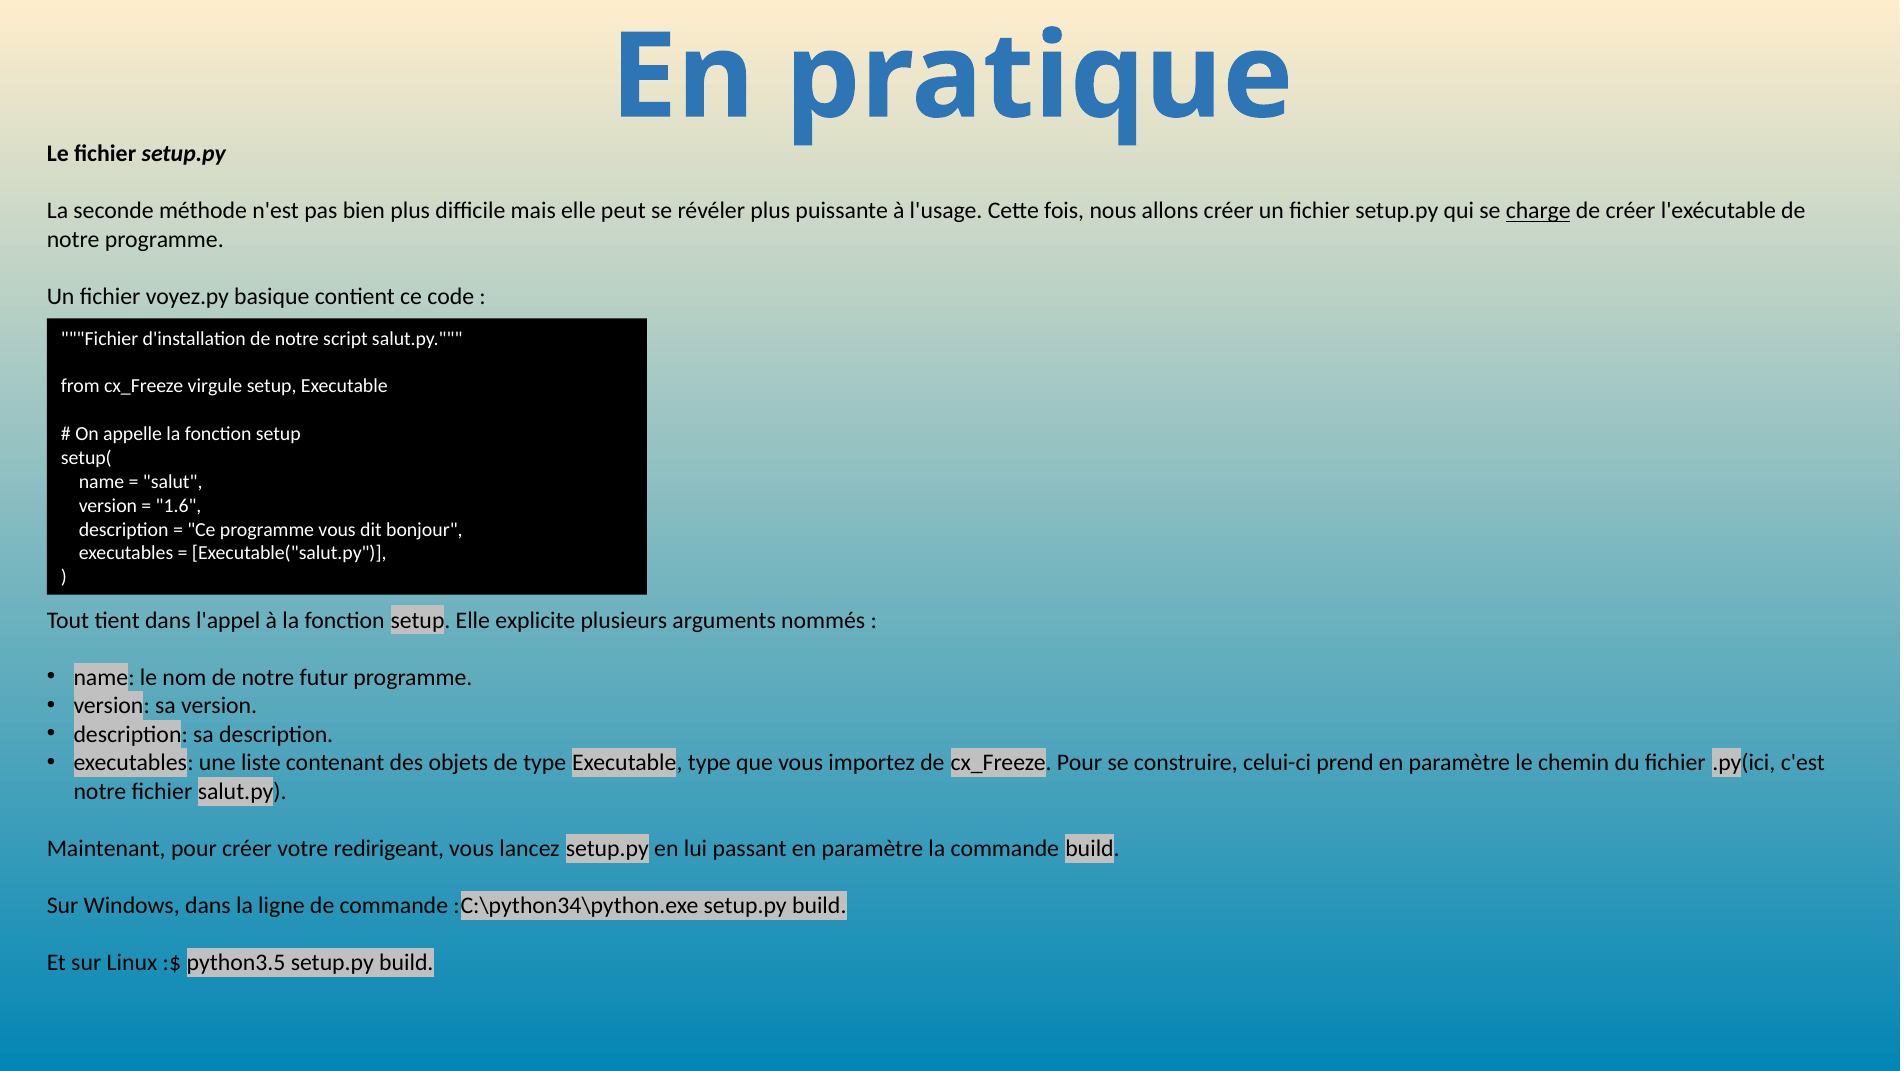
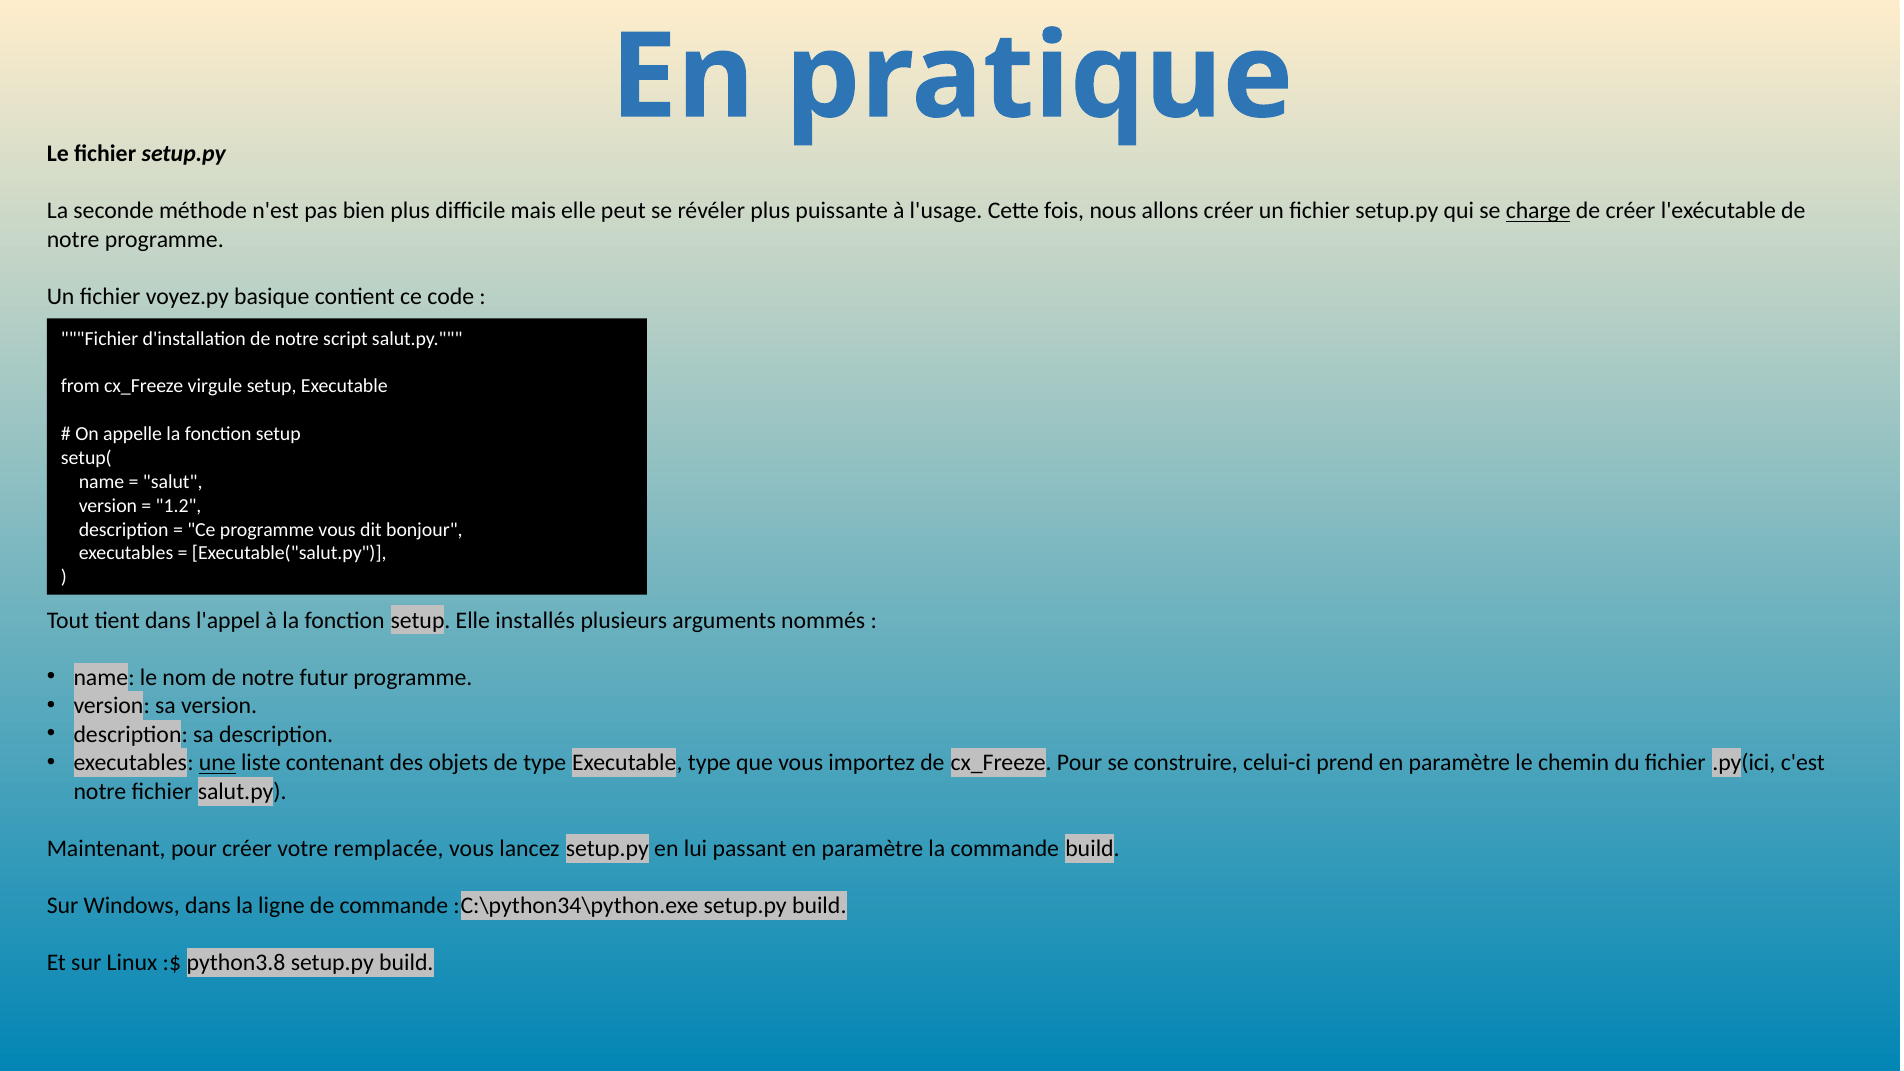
1.6: 1.6 -> 1.2 (179, 506)
explicite: explicite -> installés (535, 620)
une underline: none -> present (217, 763)
redirigeant: redirigeant -> remplacée (389, 849)
python3.5: python3.5 -> python3.8 (236, 963)
